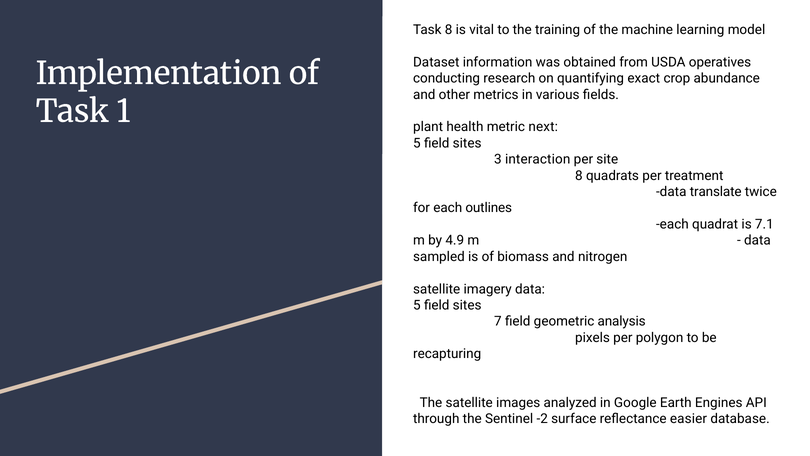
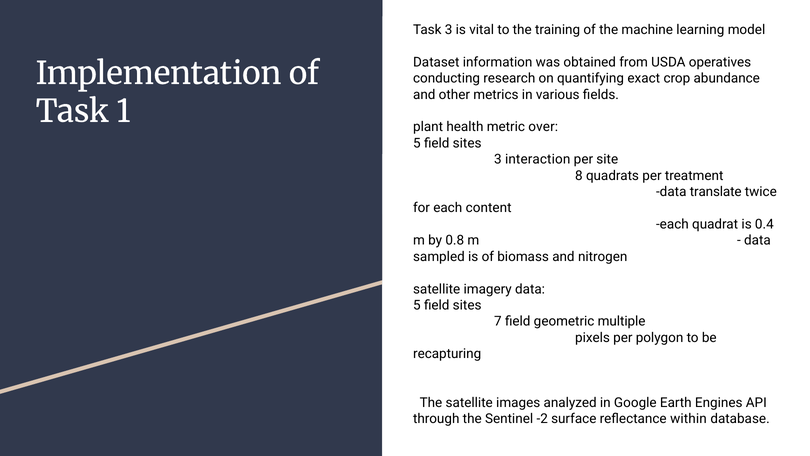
Task 8: 8 -> 3 (449, 30)
next: next -> over (543, 127)
outlines: outlines -> content (489, 208)
7.1: 7.1 -> 0.4 (764, 224)
4.9: 4.9 -> 0.8 (455, 240)
analysis: analysis -> multiple (622, 321)
easier: easier -> within (688, 418)
